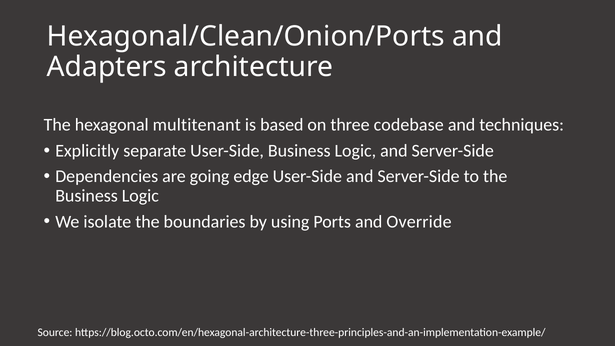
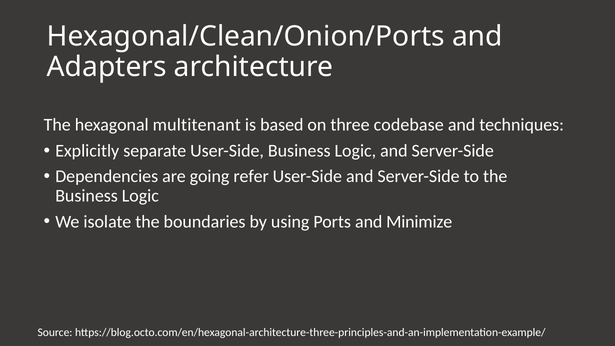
edge: edge -> refer (251, 177)
Override: Override -> Minimize (419, 222)
